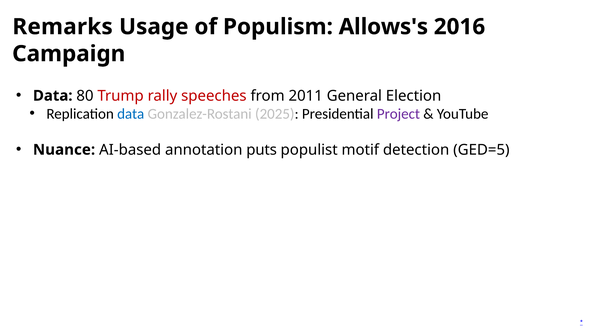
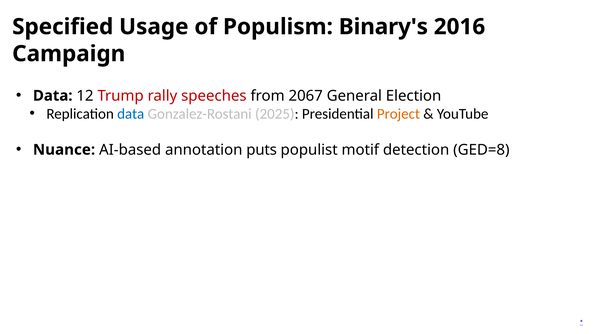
Remarks: Remarks -> Specified (63, 27)
Allows's: Allows's -> Binary's (383, 27)
80: 80 -> 12 (85, 96)
2011: 2011 -> 2067 (306, 96)
Project colour: purple -> orange (398, 114)
GED=5: GED=5 -> GED=8 (481, 150)
